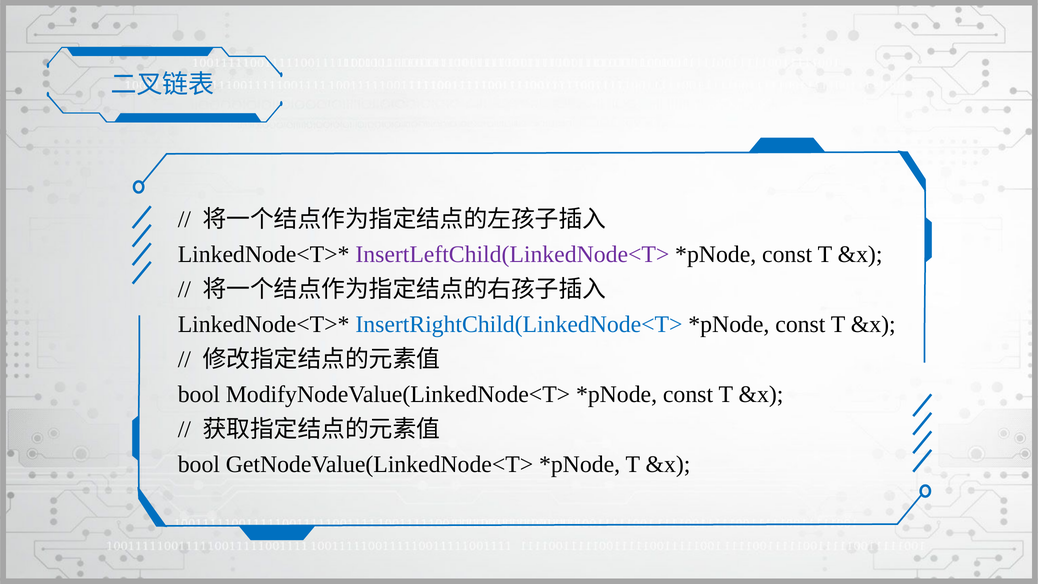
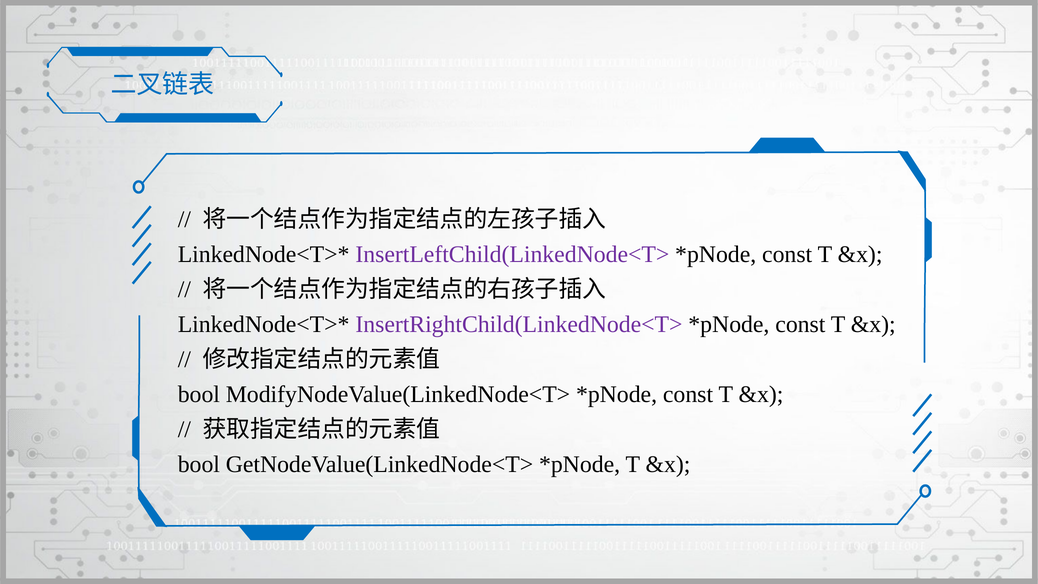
InsertRightChild(LinkedNode<T> colour: blue -> purple (519, 324)
